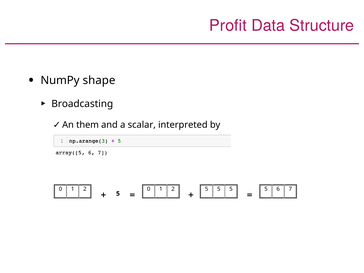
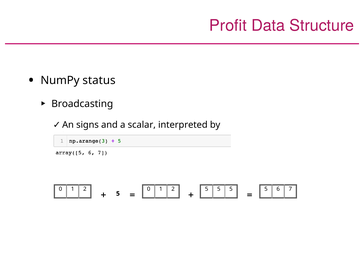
shape: shape -> status (99, 80)
them: them -> signs (87, 125)
